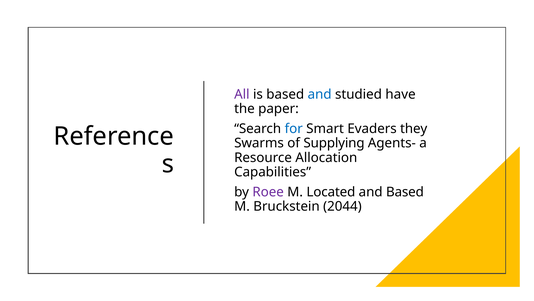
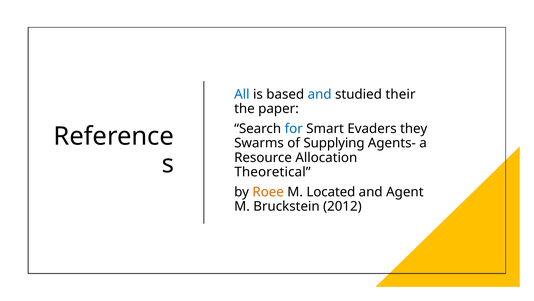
All colour: purple -> blue (242, 94)
have: have -> their (401, 94)
Capabilities: Capabilities -> Theoretical (273, 172)
Roee colour: purple -> orange (268, 192)
and Based: Based -> Agent (405, 192)
2044: 2044 -> 2012 (342, 206)
